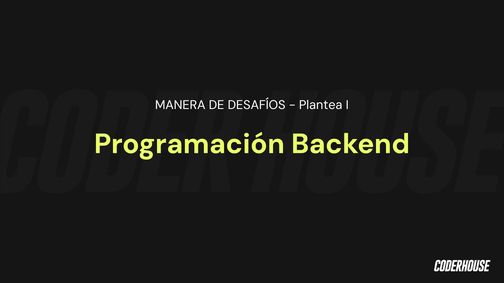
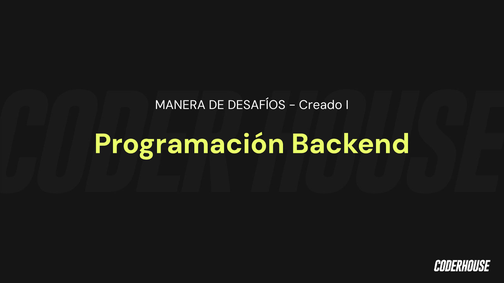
Plantea: Plantea -> Creado (321, 105)
